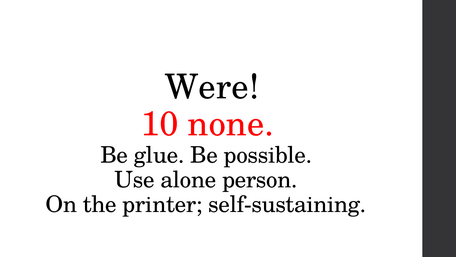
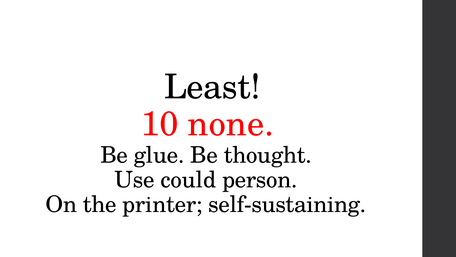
Were: Were -> Least (212, 87)
possible: possible -> thought (268, 155)
alone: alone -> could (188, 179)
